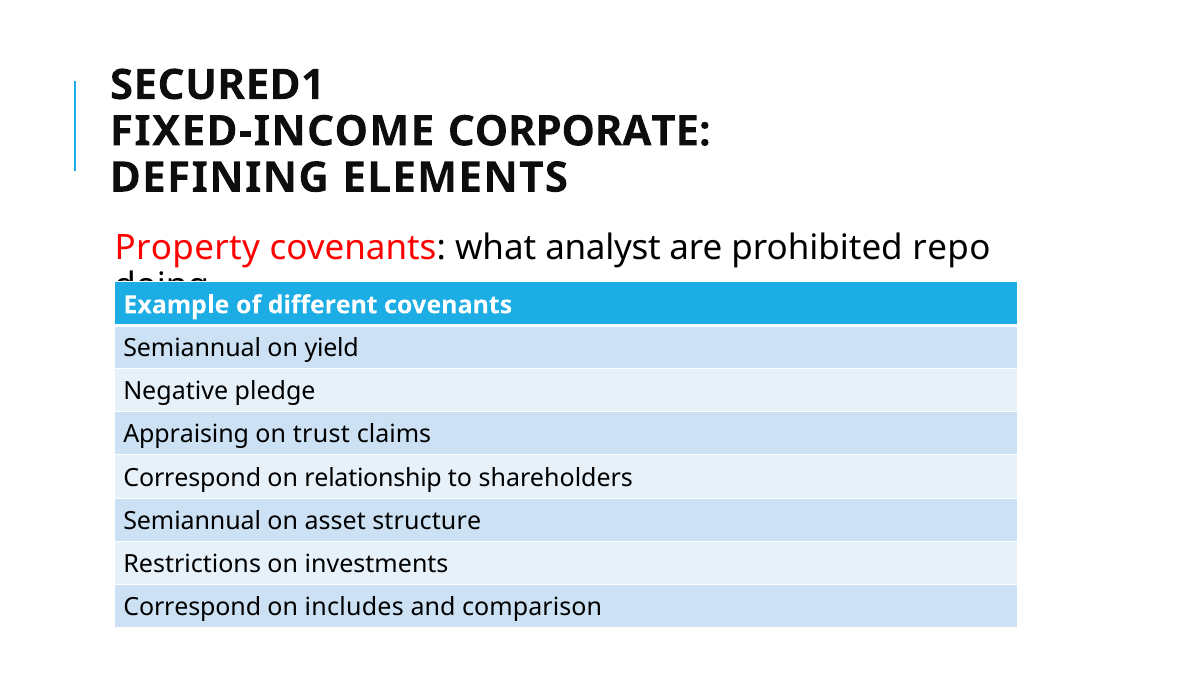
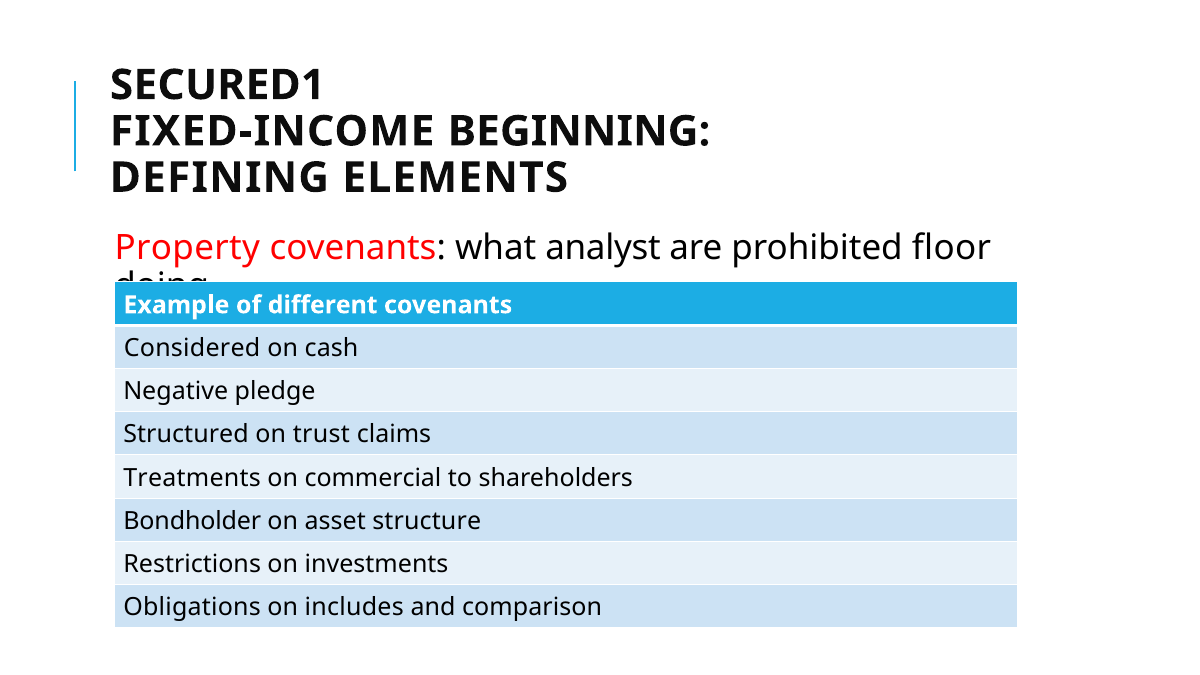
CORPORATE: CORPORATE -> BEGINNING (579, 131)
repo: repo -> floor (951, 248)
Semiannual: Semiannual -> Considered (192, 348)
yield: yield -> cash (332, 348)
Appraising: Appraising -> Structured (186, 435)
Correspond: Correspond -> Treatments (192, 478)
relationship: relationship -> commercial (373, 478)
Semiannual: Semiannual -> Bondholder (192, 521)
Correspond: Correspond -> Obligations (192, 608)
